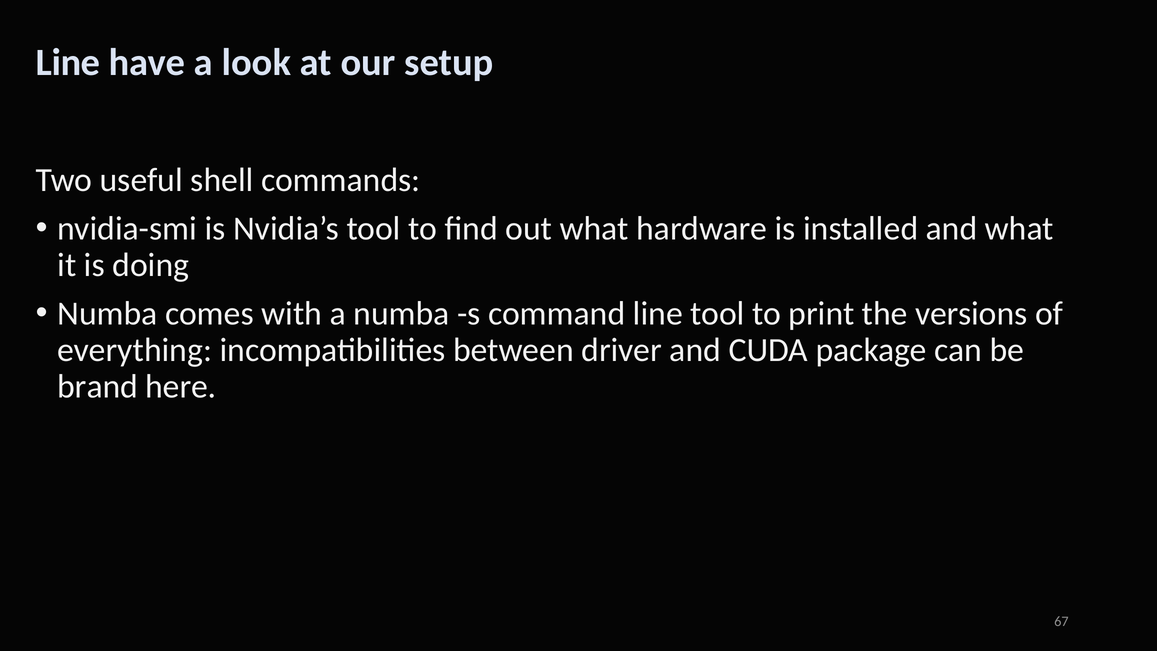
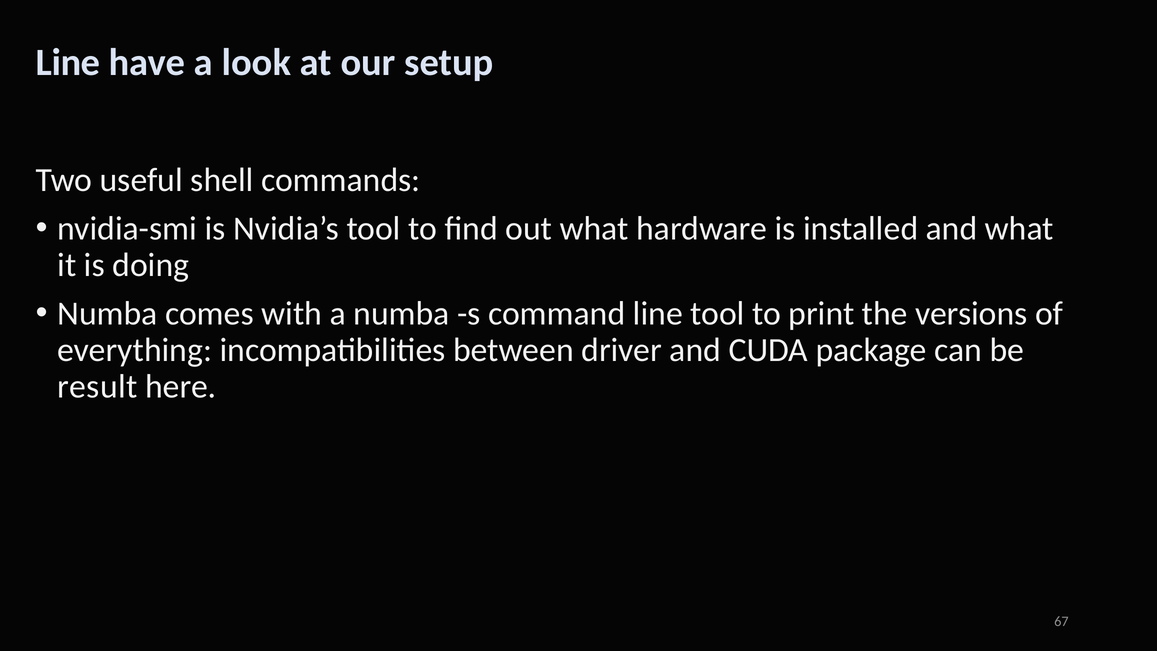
brand: brand -> result (97, 386)
